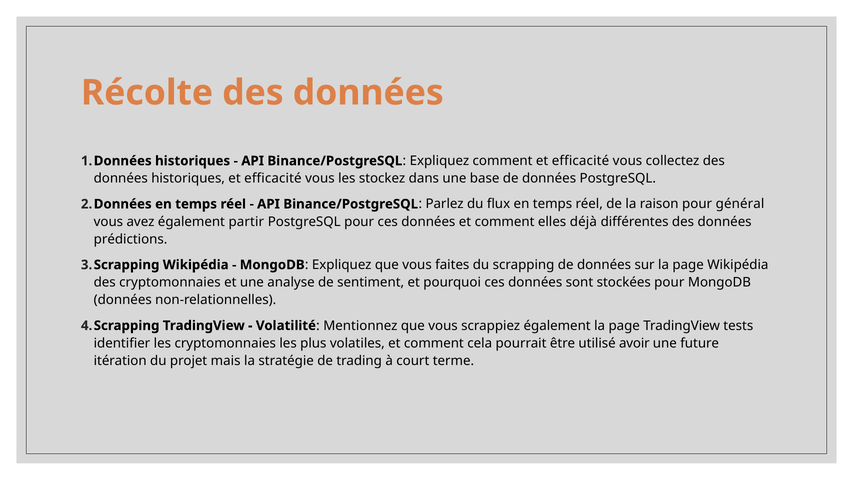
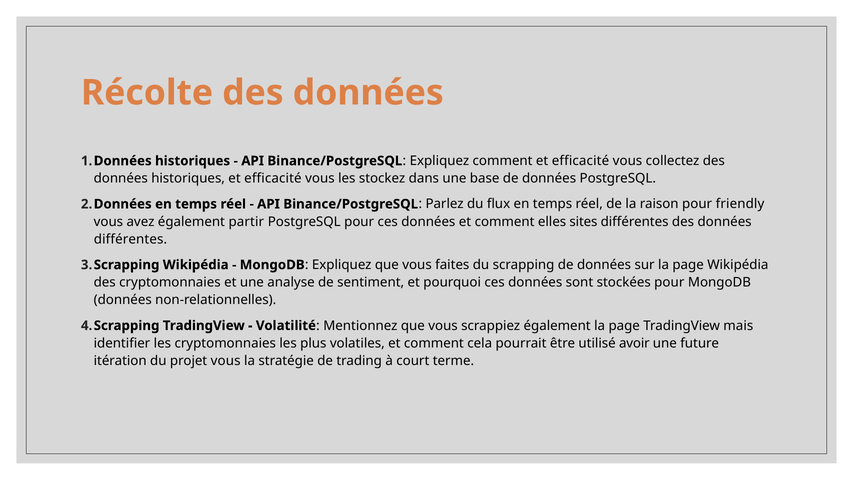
général: général -> friendly (740, 204)
déjà: déjà -> sites (583, 222)
prédictions: prédictions -> différentes (130, 239)
tests: tests -> mais (738, 325)
projet mais: mais -> vous (226, 361)
